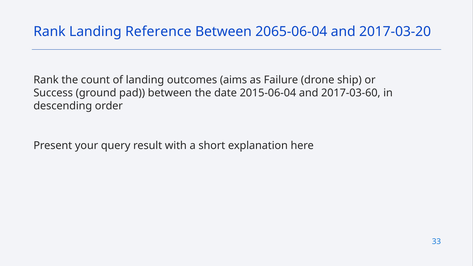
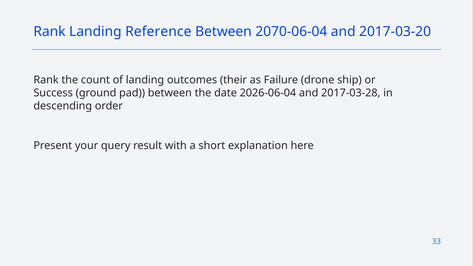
2065-06-04: 2065-06-04 -> 2070-06-04 (291, 31)
aims: aims -> their (233, 80)
2015-06-04: 2015-06-04 -> 2026-06-04 (268, 93)
2017-03-60: 2017-03-60 -> 2017-03-28 (351, 93)
